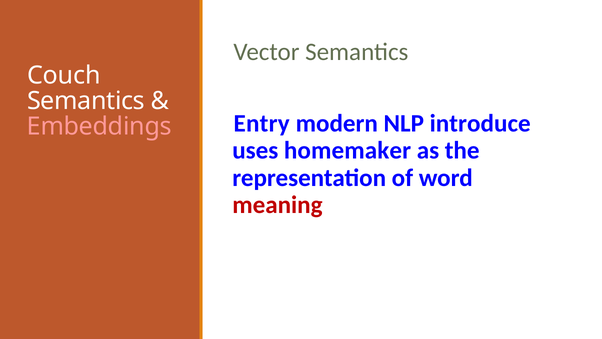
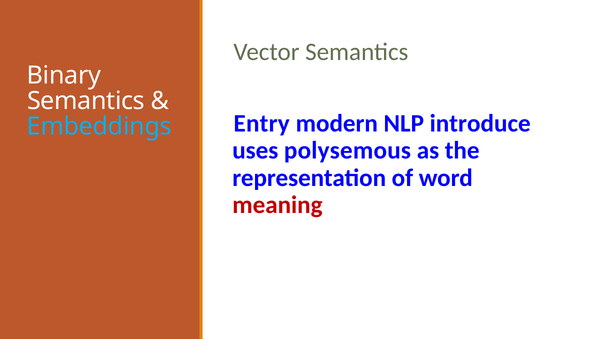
Couch: Couch -> Binary (64, 75)
Embeddings colour: pink -> light blue (99, 127)
homemaker: homemaker -> polysemous (347, 151)
